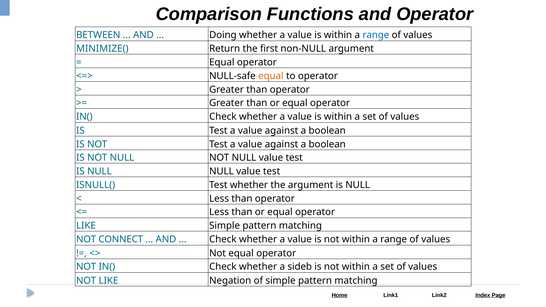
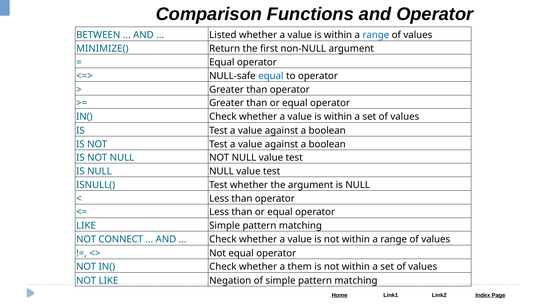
Doing: Doing -> Listed (223, 35)
equal colour: orange -> blue (271, 76)
sideb: sideb -> them (300, 267)
